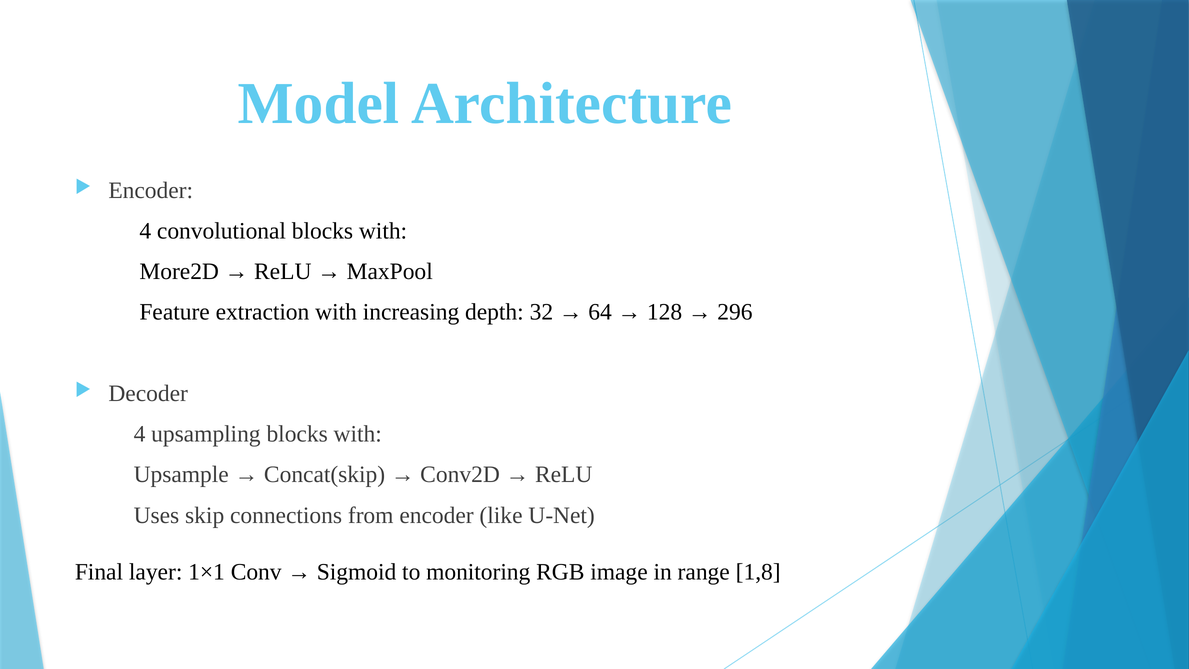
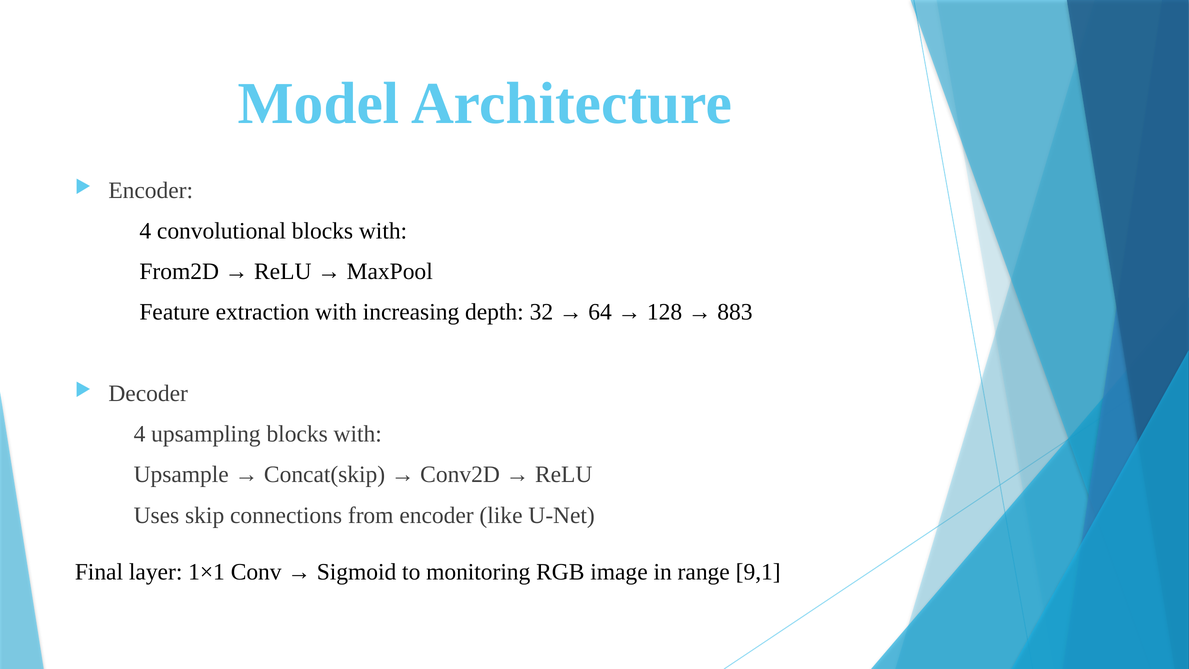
More2D: More2D -> From2D (179, 271)
296: 296 -> 883 (735, 312)
1,8: 1,8 -> 9,1 (758, 572)
